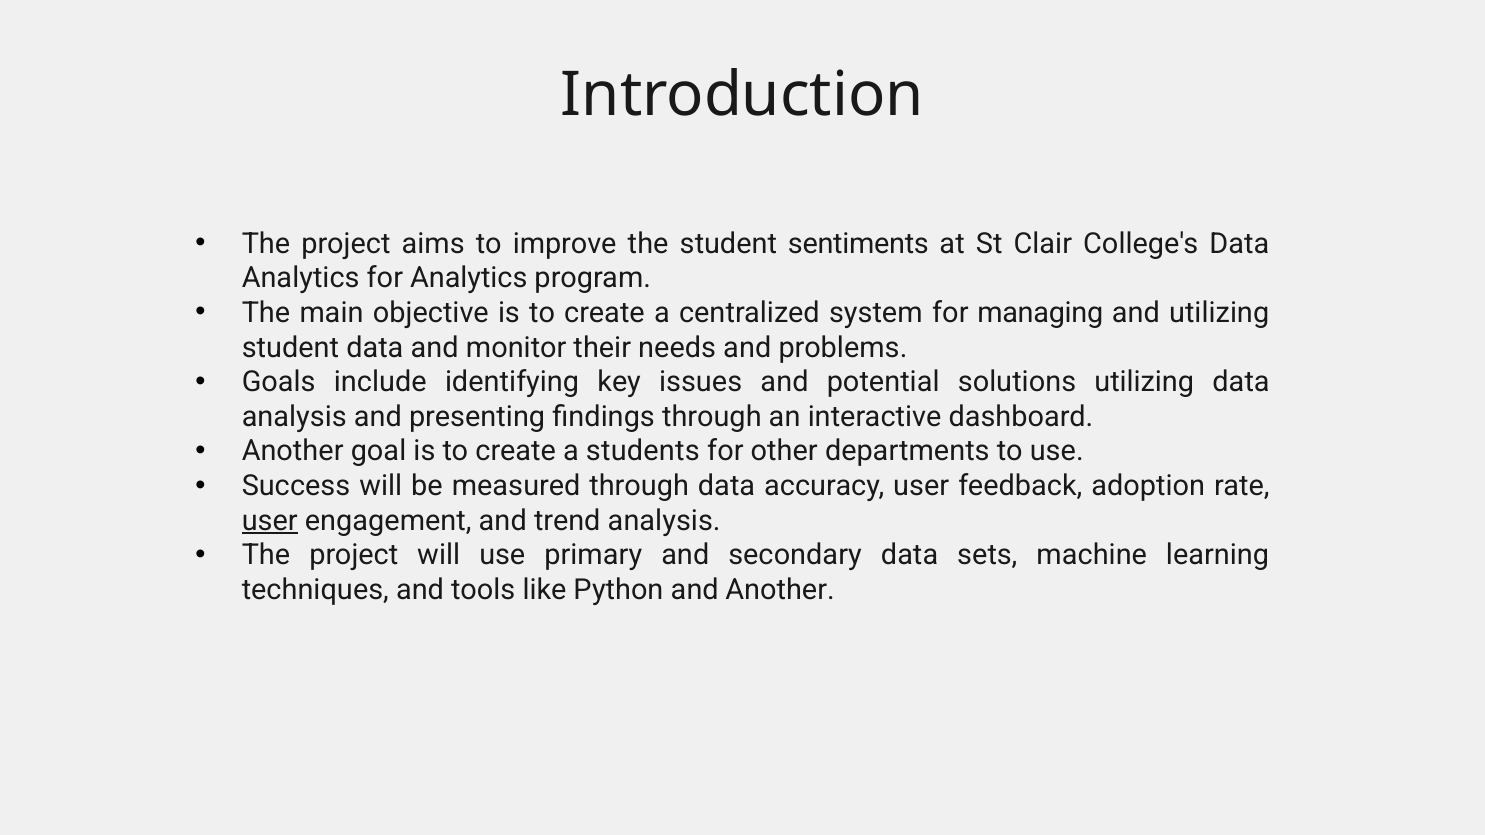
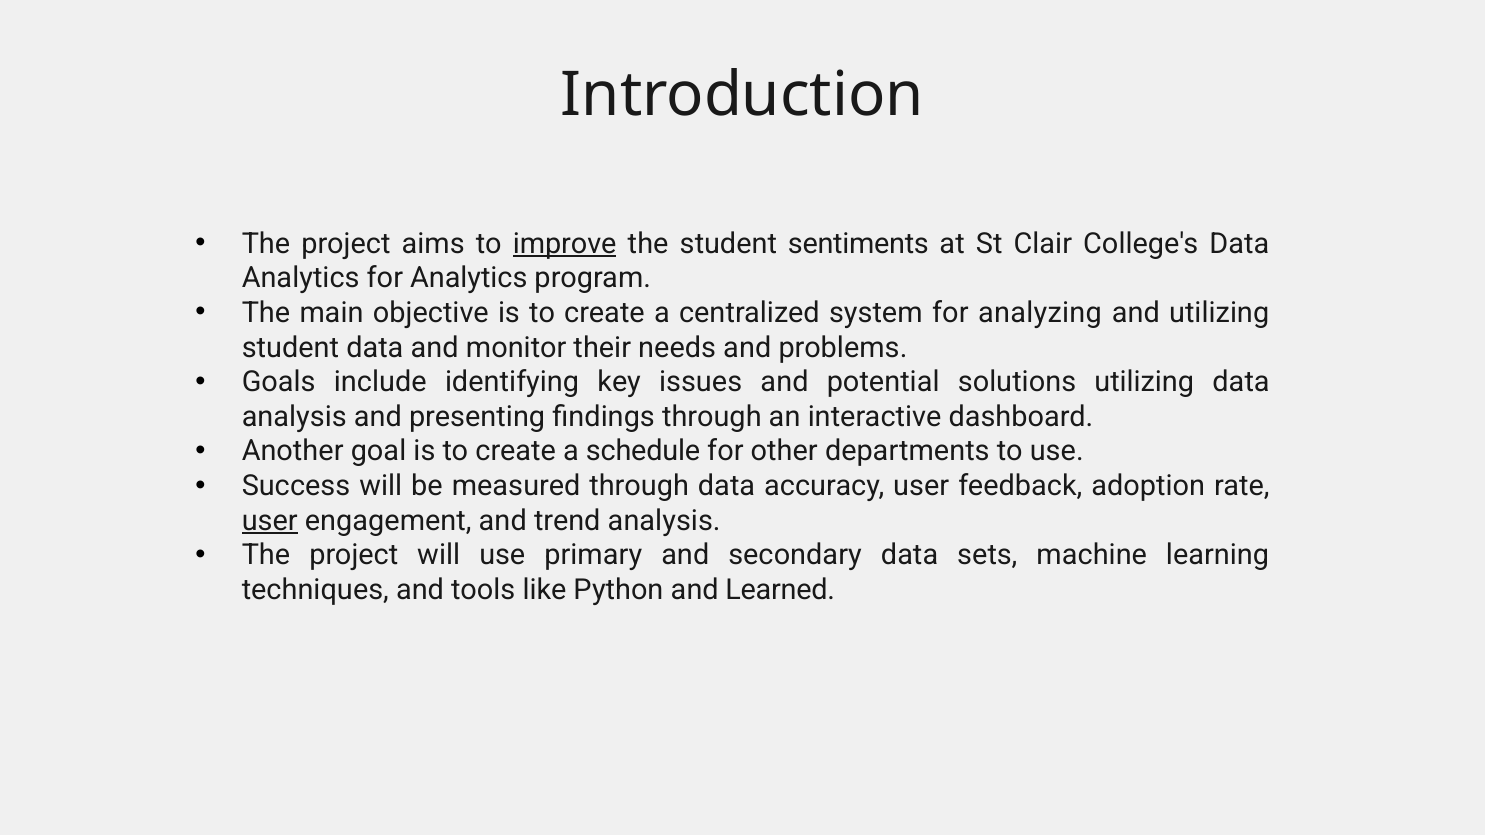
improve underline: none -> present (565, 244)
managing: managing -> analyzing (1040, 313)
students: students -> schedule (643, 452)
and Another: Another -> Learned (780, 590)
